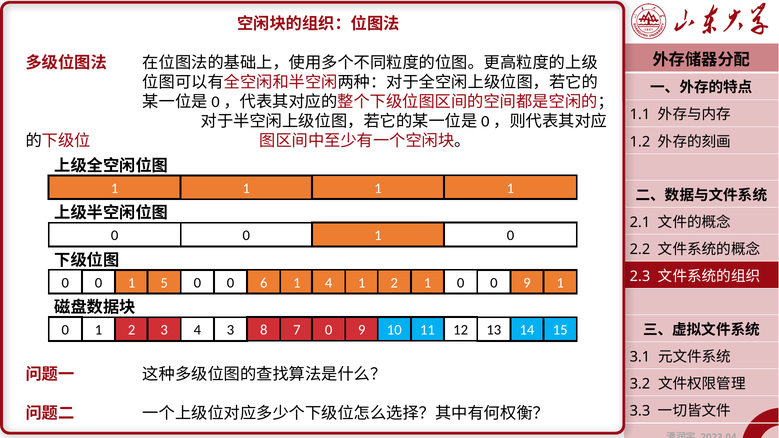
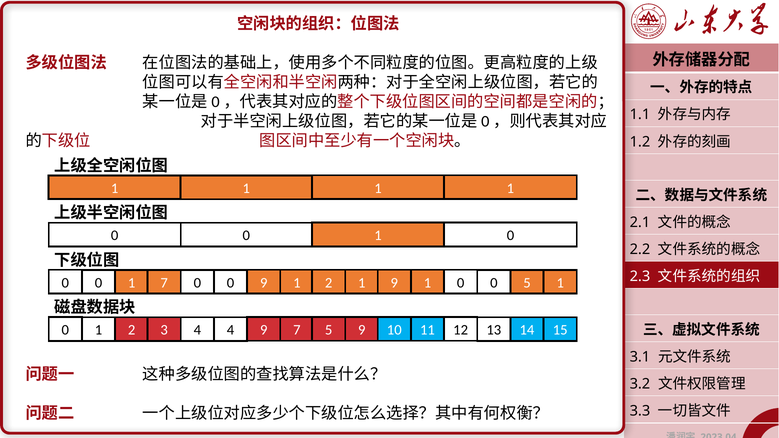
1 5: 5 -> 7 (164, 283)
0 6: 6 -> 9 (264, 283)
4: 4 -> 2 (329, 283)
2: 2 -> 9 (394, 283)
1 0 9: 9 -> 5 (527, 283)
0 3: 3 -> 4 (231, 330)
4 8: 8 -> 9 (264, 330)
7 0: 0 -> 5 (329, 330)
